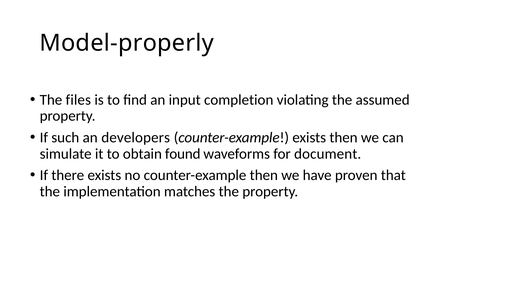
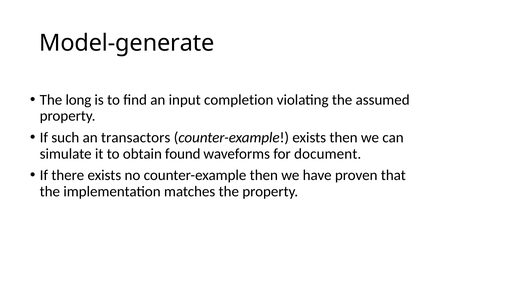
Model-properly: Model-properly -> Model-generate (127, 43)
files: files -> long (78, 100)
developers: developers -> transactors (136, 138)
